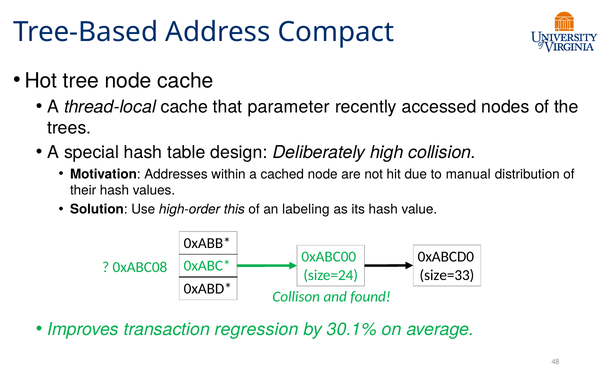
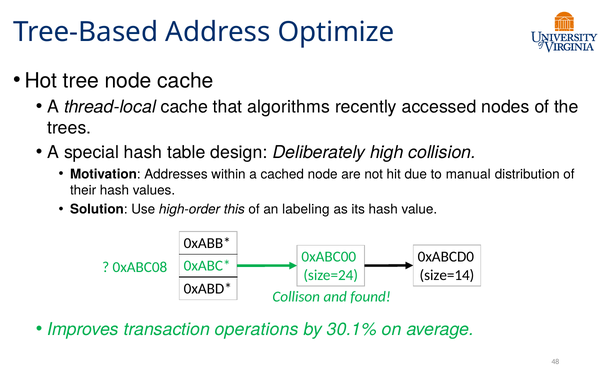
Compact: Compact -> Optimize (336, 32)
parameter: parameter -> algorithms (289, 107)
size=33: size=33 -> size=14 (447, 275)
regression: regression -> operations (257, 330)
